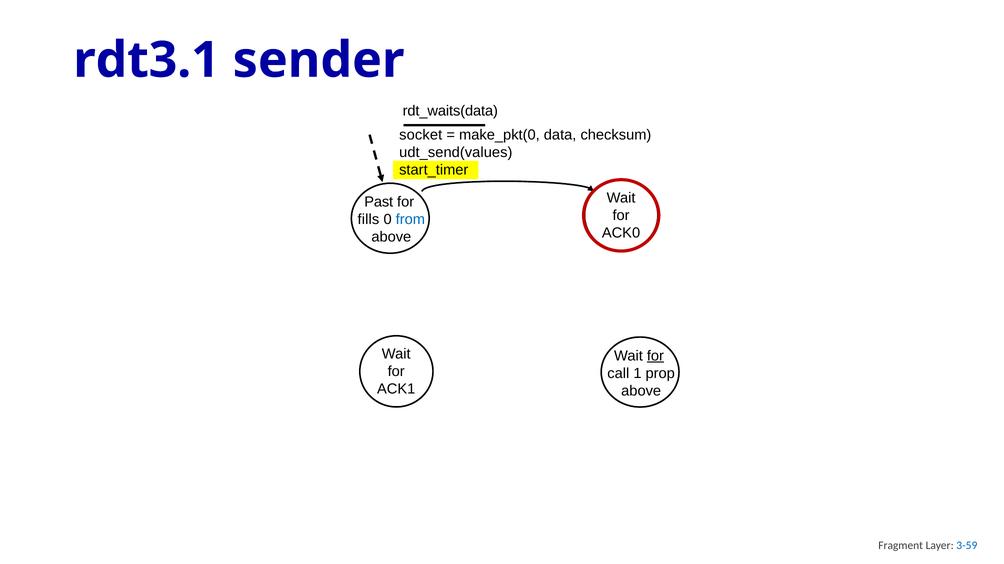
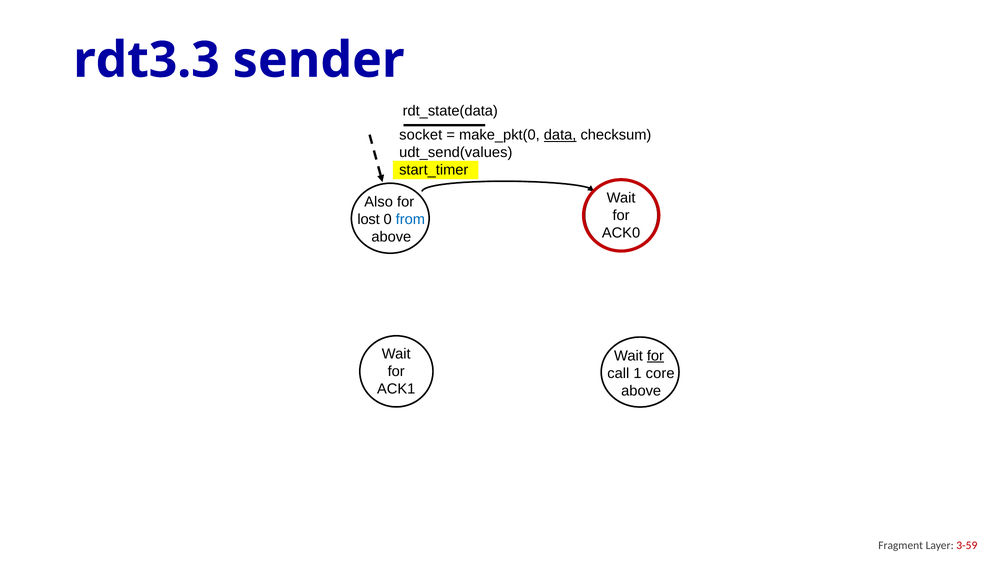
rdt3.1: rdt3.1 -> rdt3.3 (147, 60)
rdt_waits(data: rdt_waits(data -> rdt_state(data (450, 111)
data underline: none -> present (560, 135)
Past: Past -> Also (379, 202)
fills: fills -> lost (369, 220)
prop: prop -> core (660, 374)
3-59 colour: blue -> red (967, 546)
